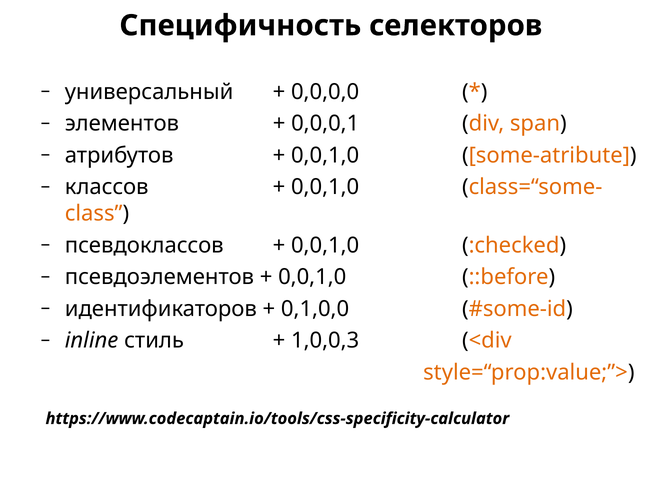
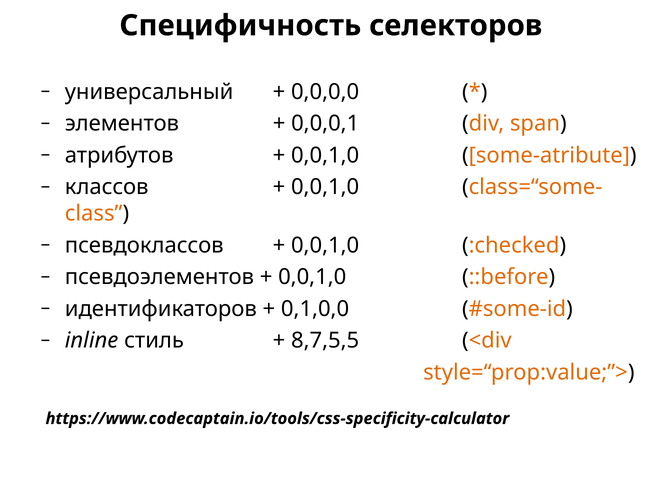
1,0,0,3: 1,0,0,3 -> 8,7,5,5 (325, 341)
